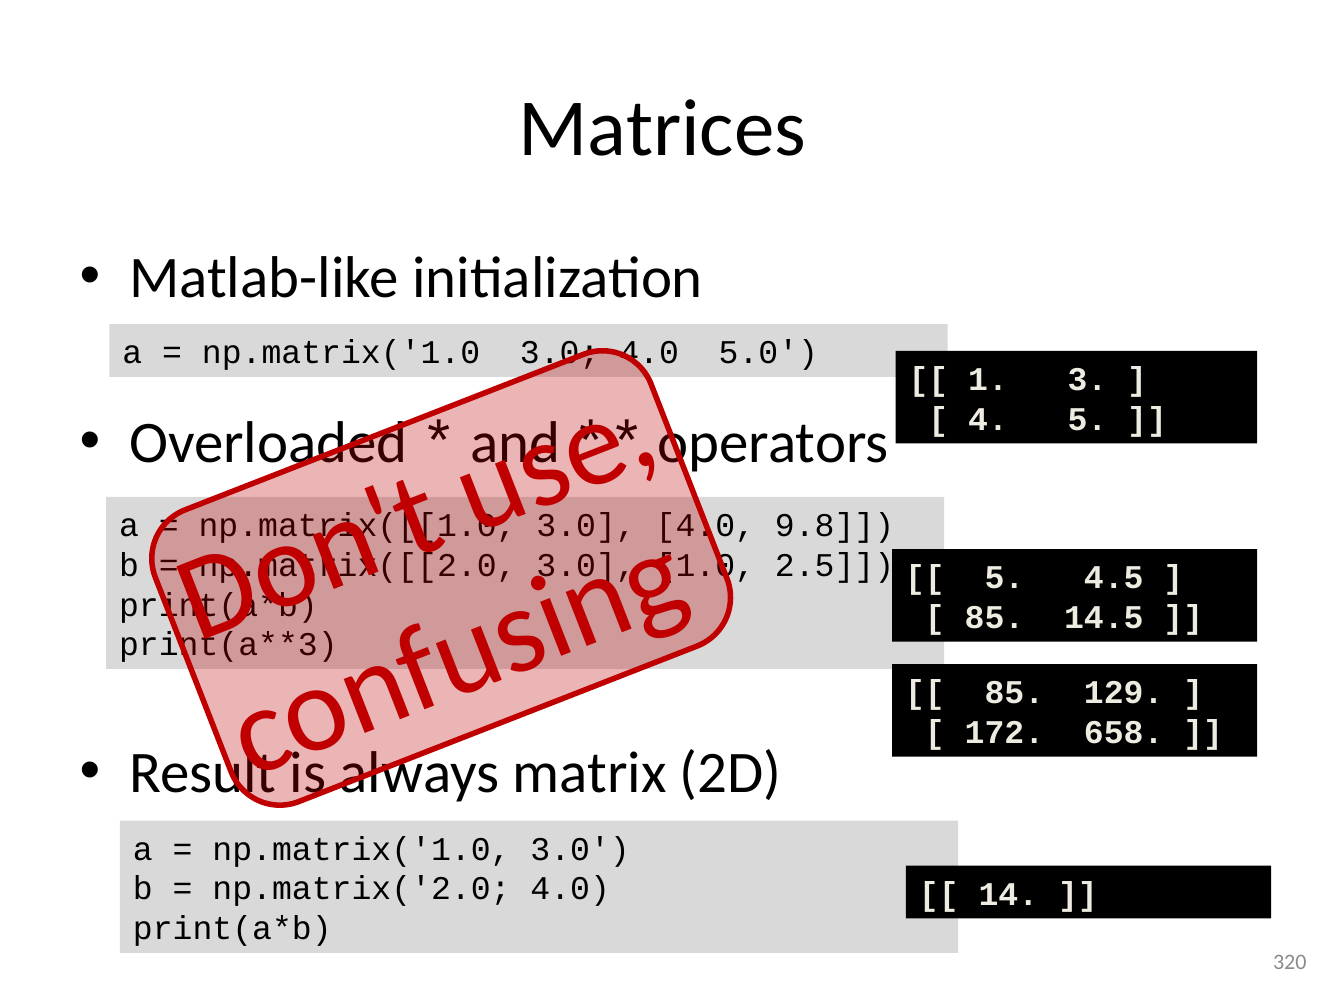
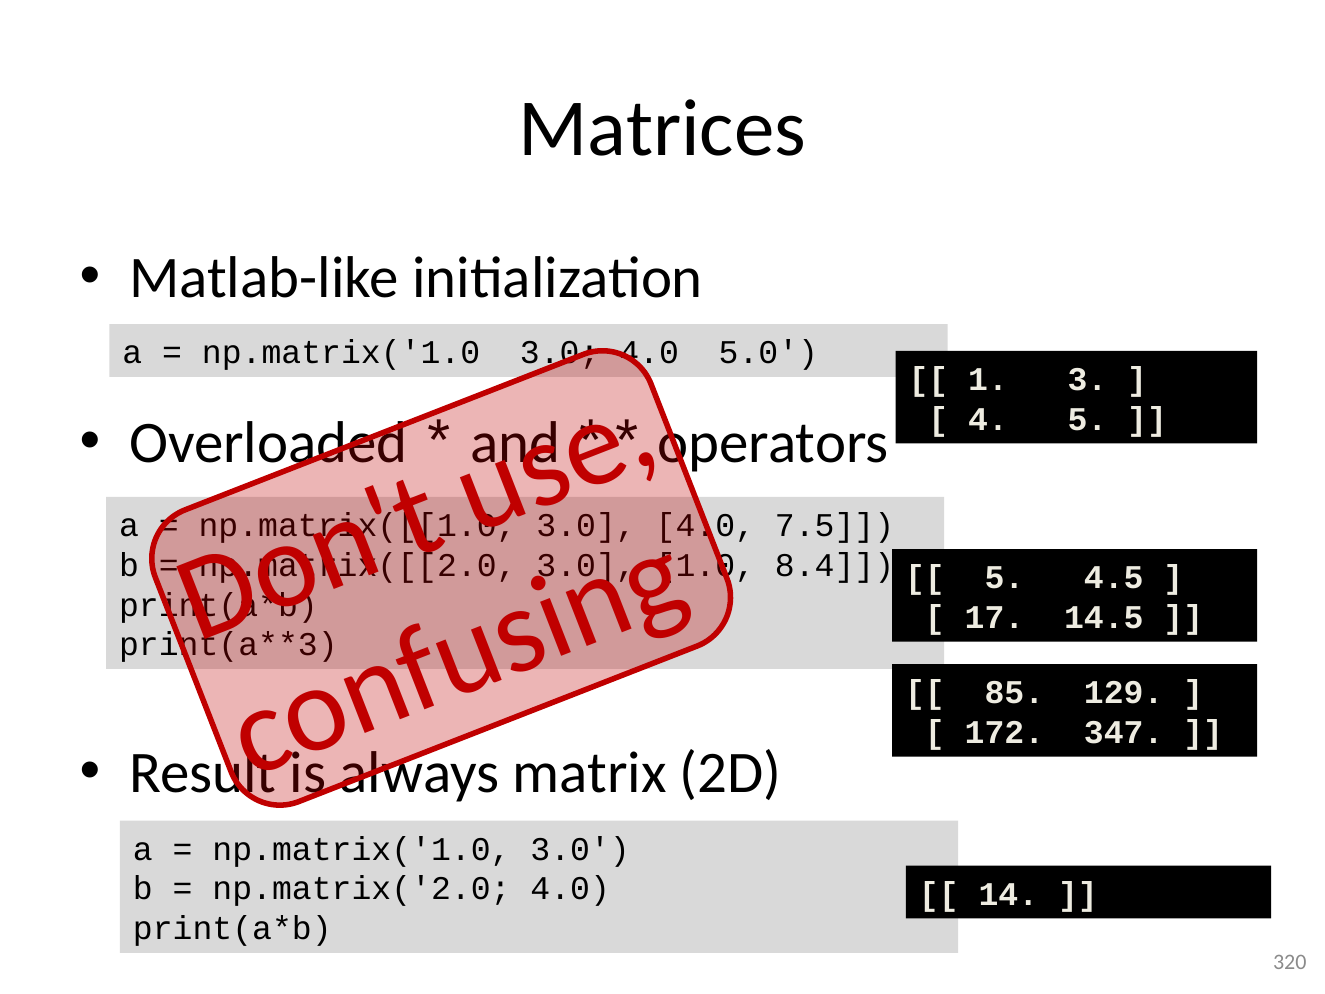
9.8: 9.8 -> 7.5 (835, 526)
2.5: 2.5 -> 8.4 (835, 565)
85: 85 -> 17 (995, 617)
658: 658 -> 347 (1124, 732)
